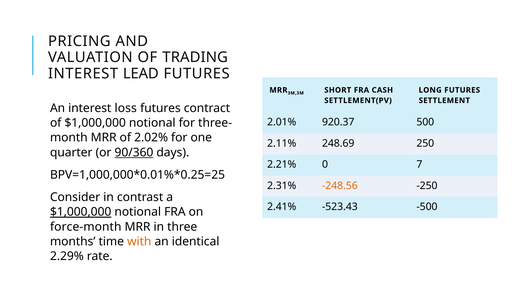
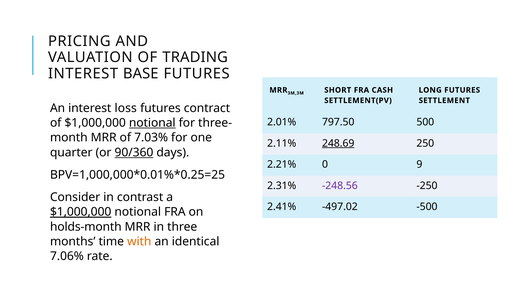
LEAD: LEAD -> BASE (141, 74)
920.37: 920.37 -> 797.50 (338, 122)
notional underline: none -> present (152, 123)
2.02%: 2.02% -> 7.03% (151, 138)
248.69 underline: none -> present (338, 143)
7: 7 -> 9 (419, 165)
-248.56 colour: orange -> purple (340, 186)
-523.43: -523.43 -> -497.02 (340, 207)
force-month: force-month -> holds-month (86, 227)
2.29%: 2.29% -> 7.06% (67, 257)
